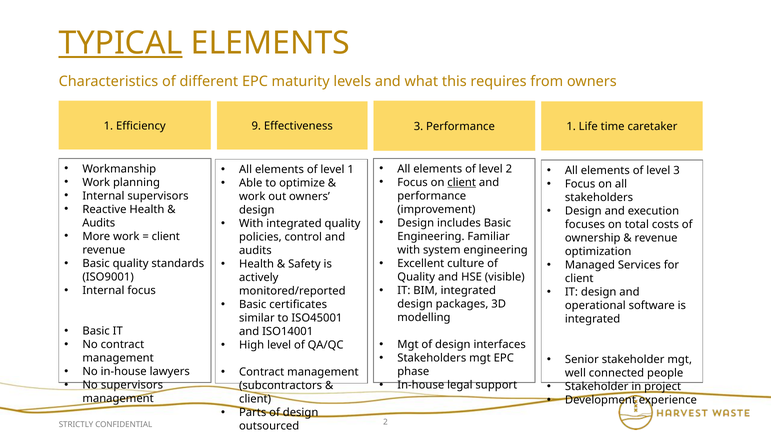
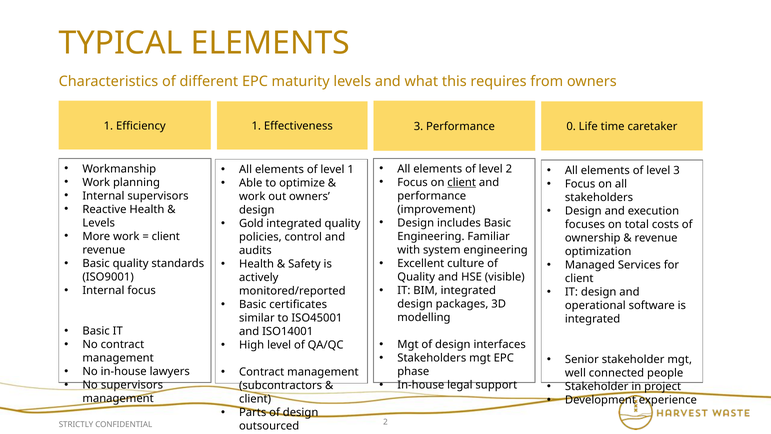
TYPICAL underline: present -> none (121, 43)
Efficiency 9: 9 -> 1 (256, 126)
Effectiveness 1: 1 -> 0 (571, 127)
With: With -> Gold (251, 223)
Audits: Audits -> Levels (99, 223)
